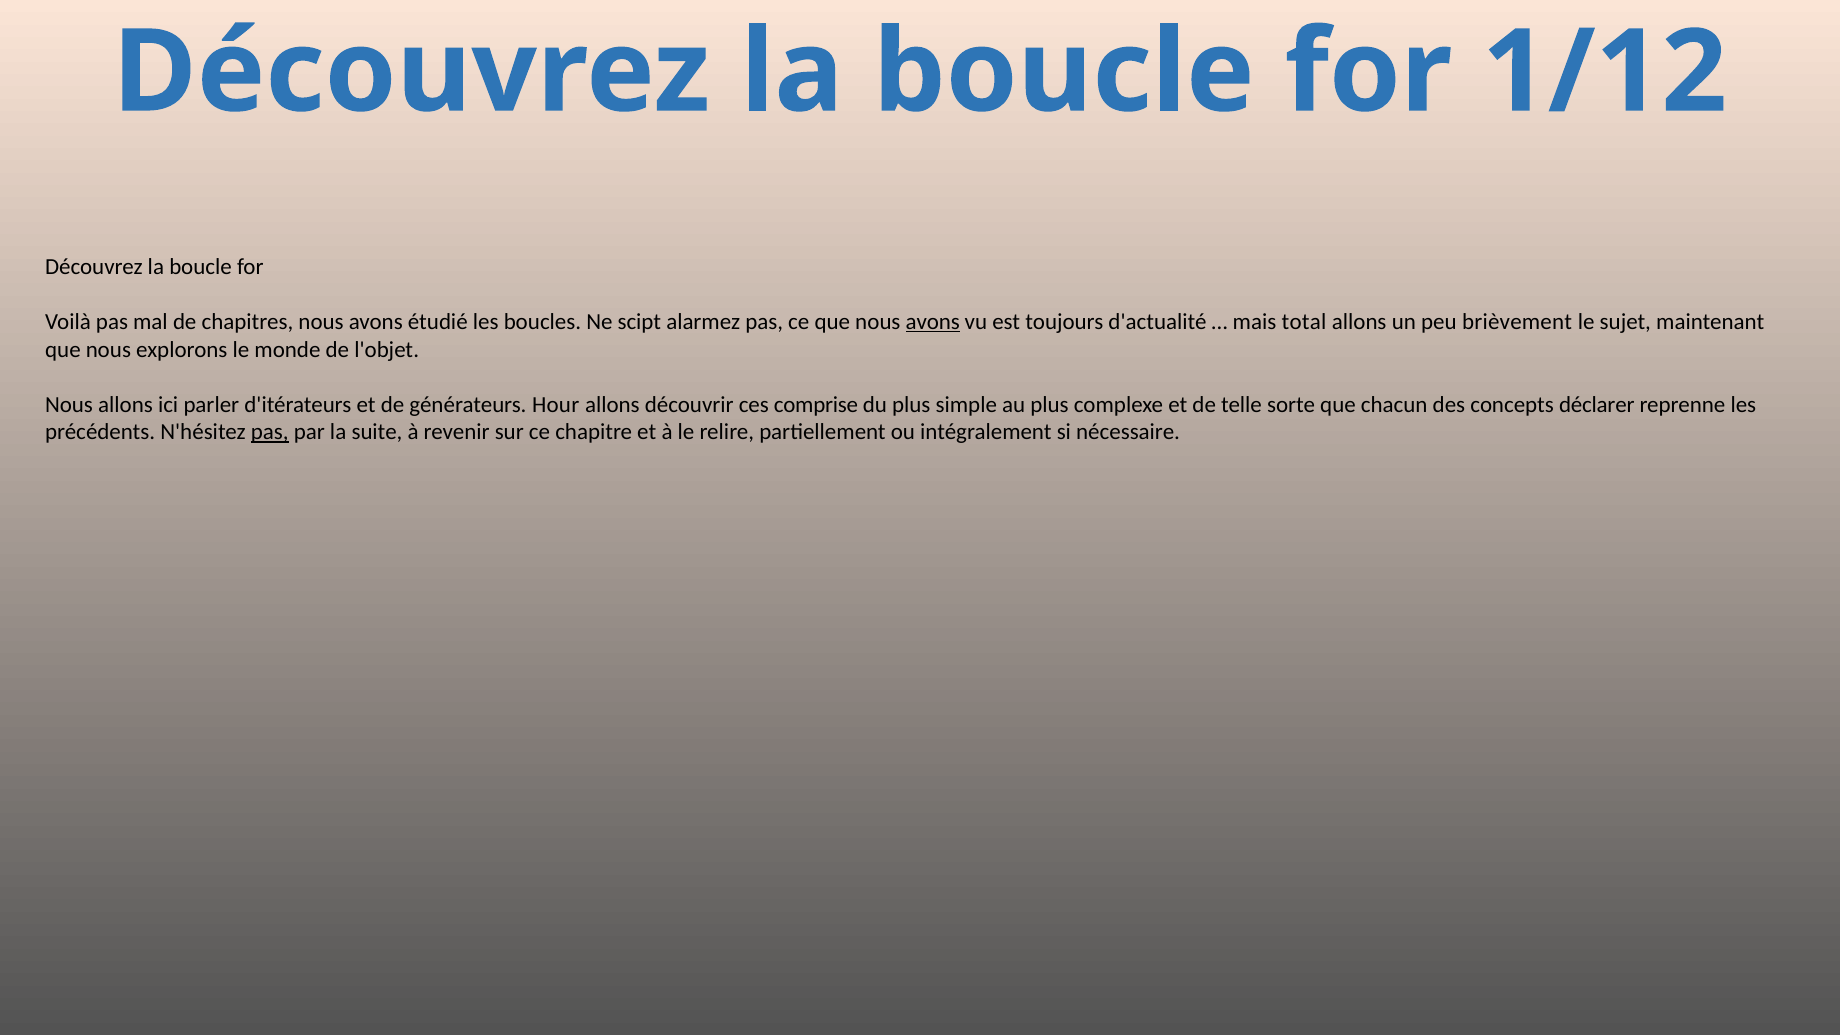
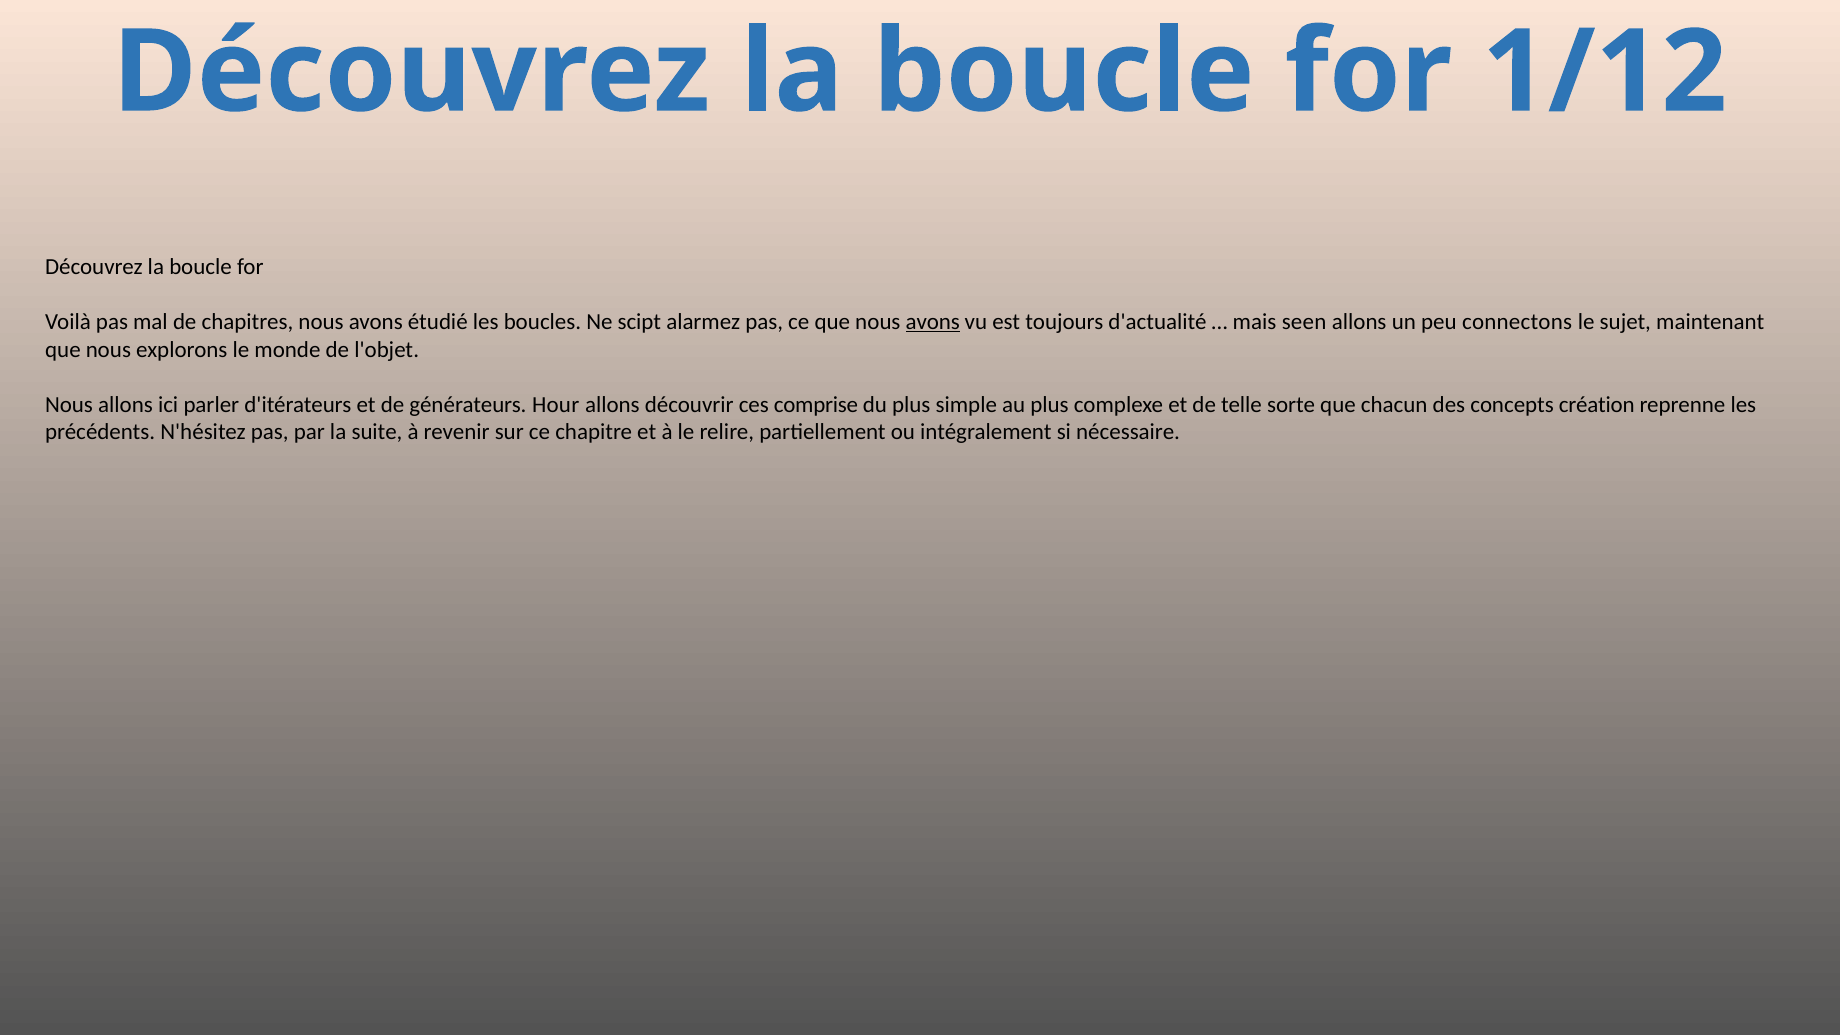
total: total -> seen (1304, 322)
brièvement: brièvement -> connectons (1517, 322)
déclarer: déclarer -> création (1597, 405)
pas underline: present -> none (270, 432)
